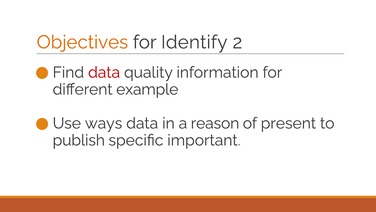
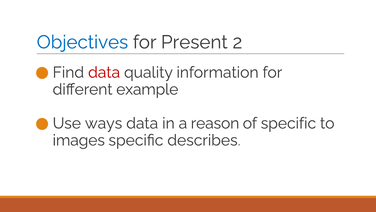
Objectives colour: orange -> blue (82, 42)
Identify: Identify -> Present (194, 42)
of present: present -> specific (288, 123)
publish: publish -> images (79, 140)
important: important -> describes (204, 140)
